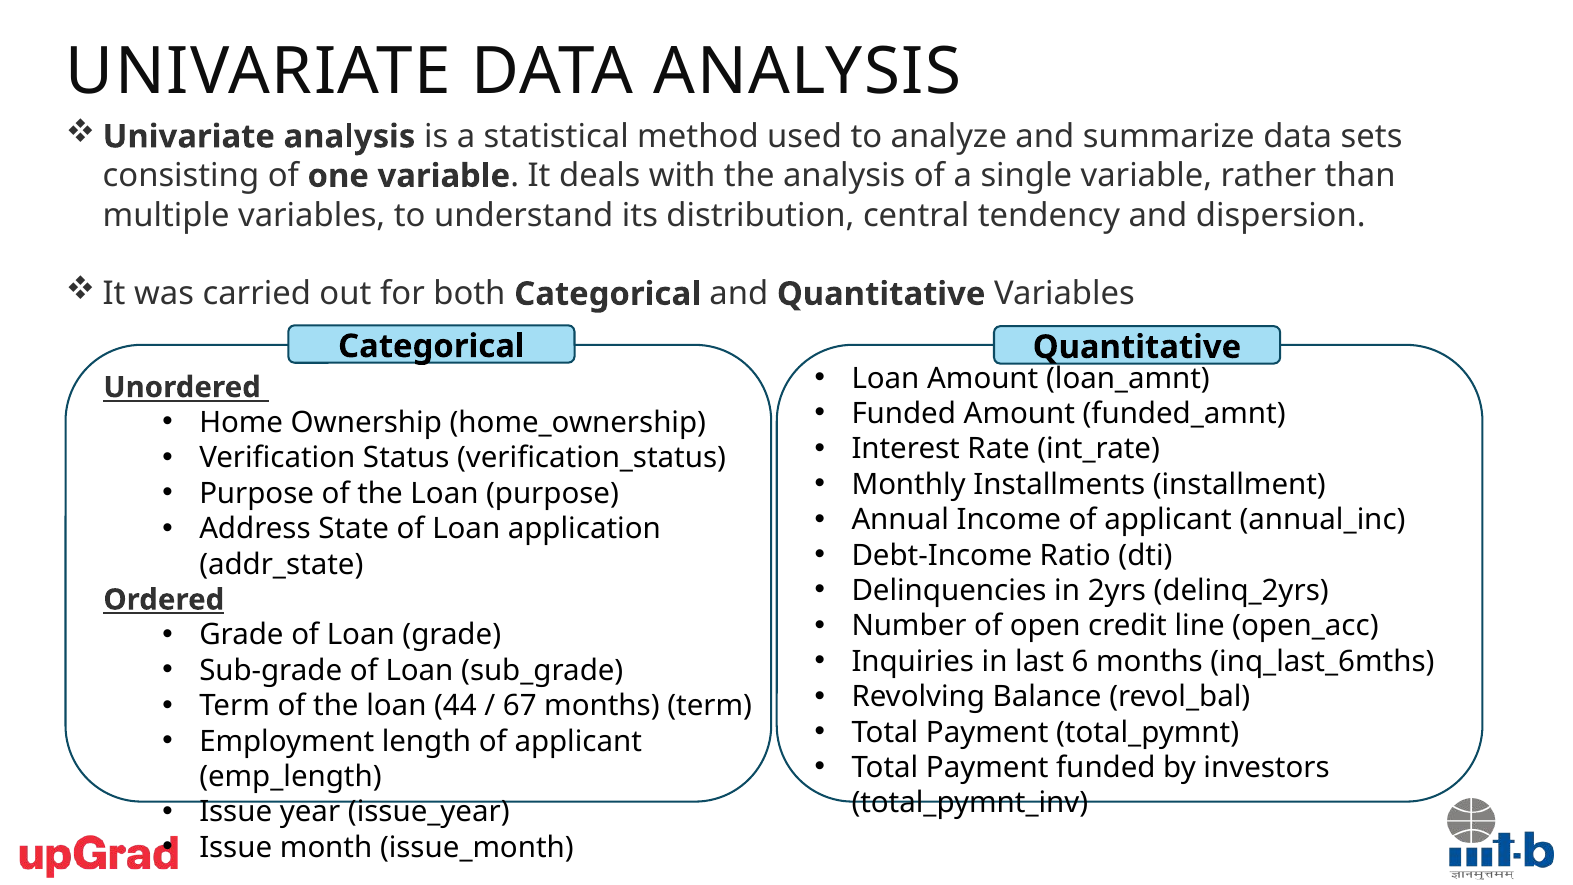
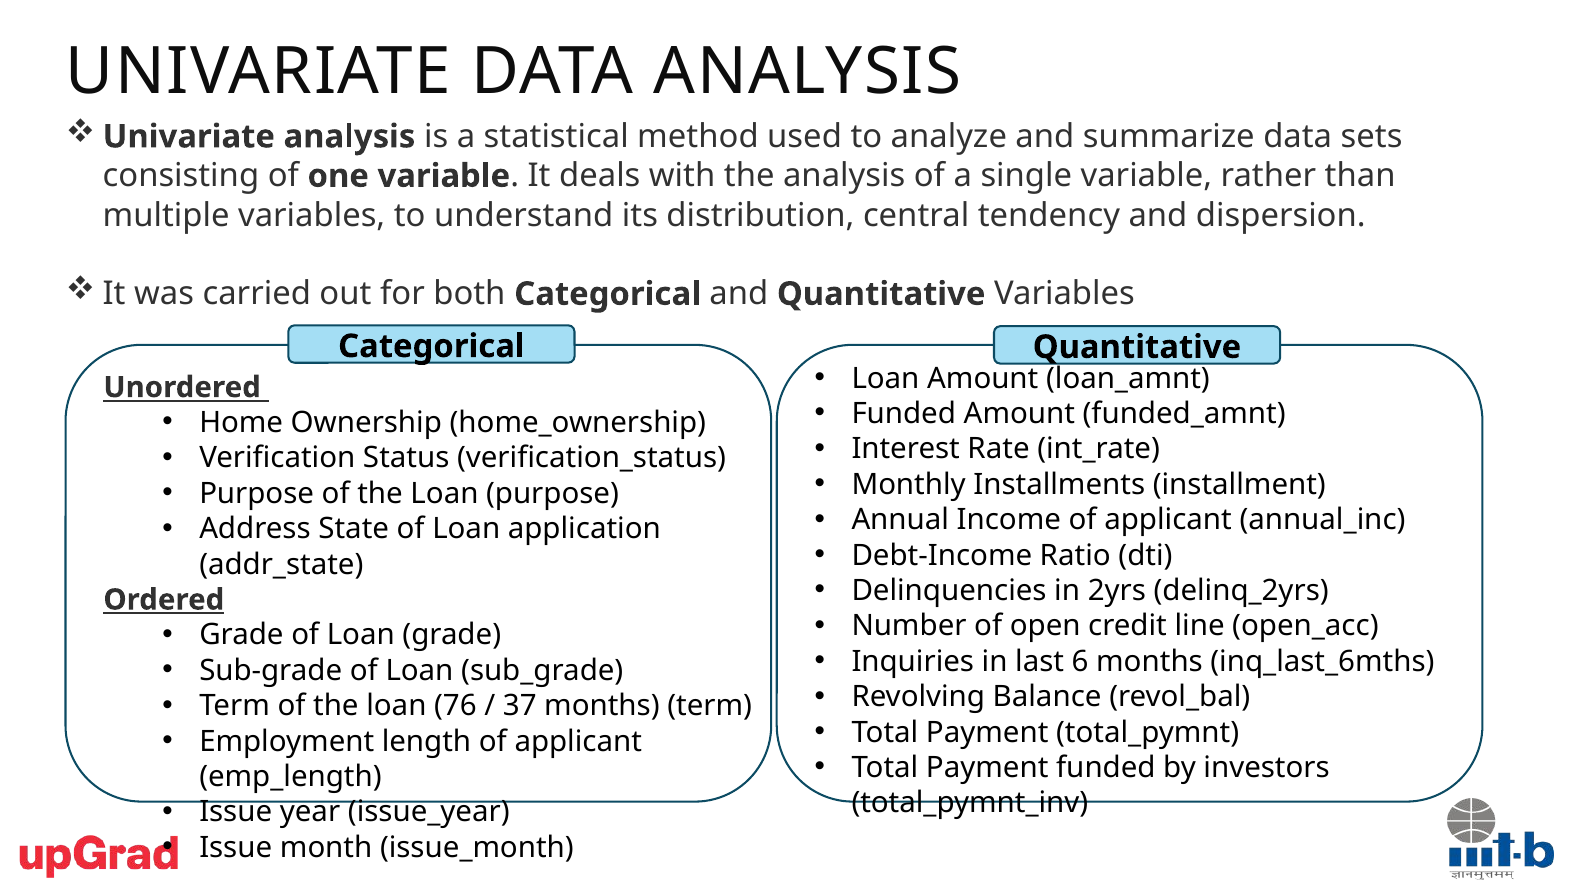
44: 44 -> 76 (455, 706)
67: 67 -> 37 (520, 706)
